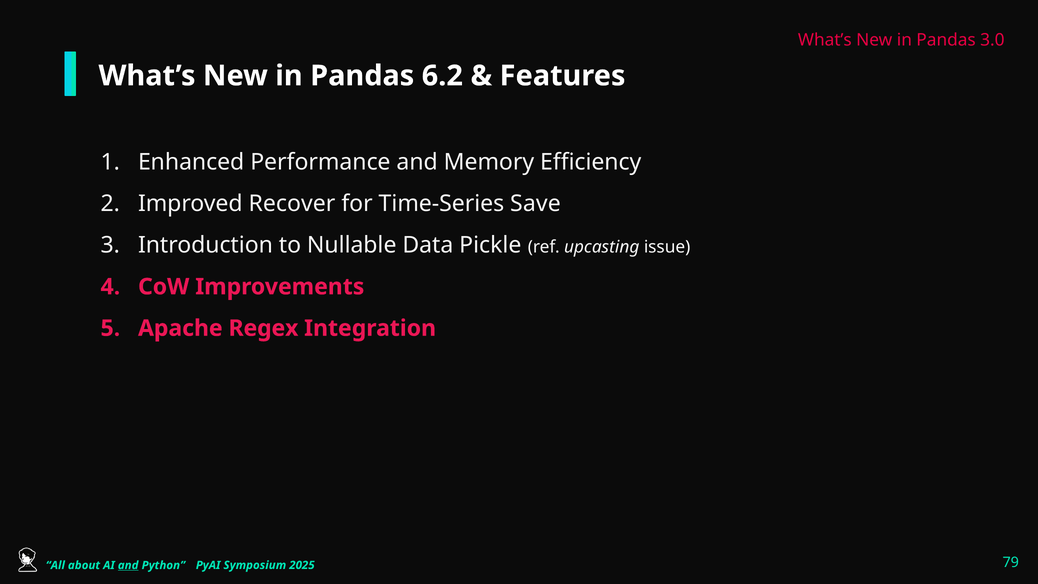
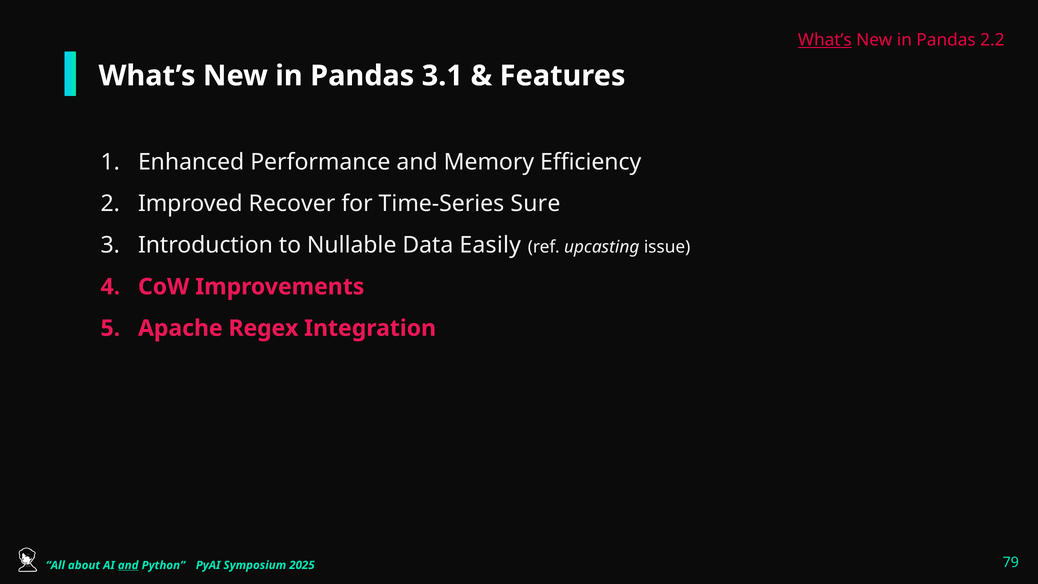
What’s underline: none -> present (825, 40)
3.0: 3.0 -> 2.2 (992, 40)
6.2: 6.2 -> 3.1 (442, 76)
Save: Save -> Sure (535, 204)
Pickle: Pickle -> Easily (490, 245)
